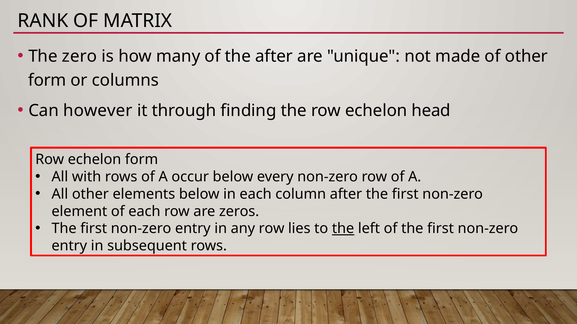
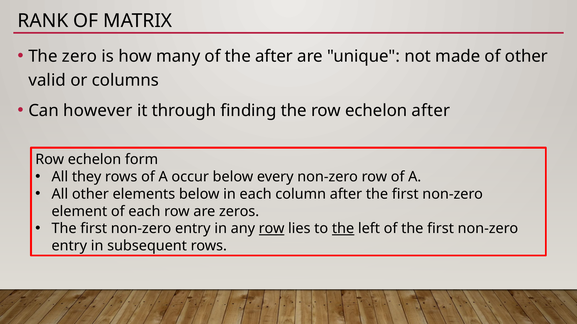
form: form -> valid (47, 81)
echelon head: head -> after (431, 111)
with: with -> they (87, 177)
row underline: none -> present (272, 229)
